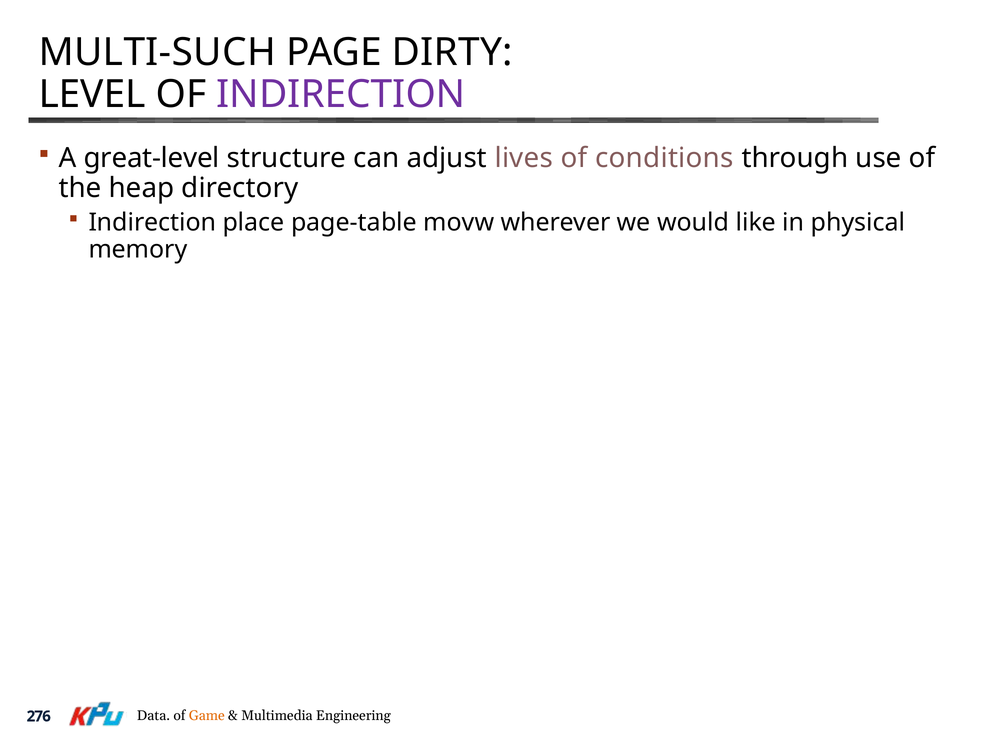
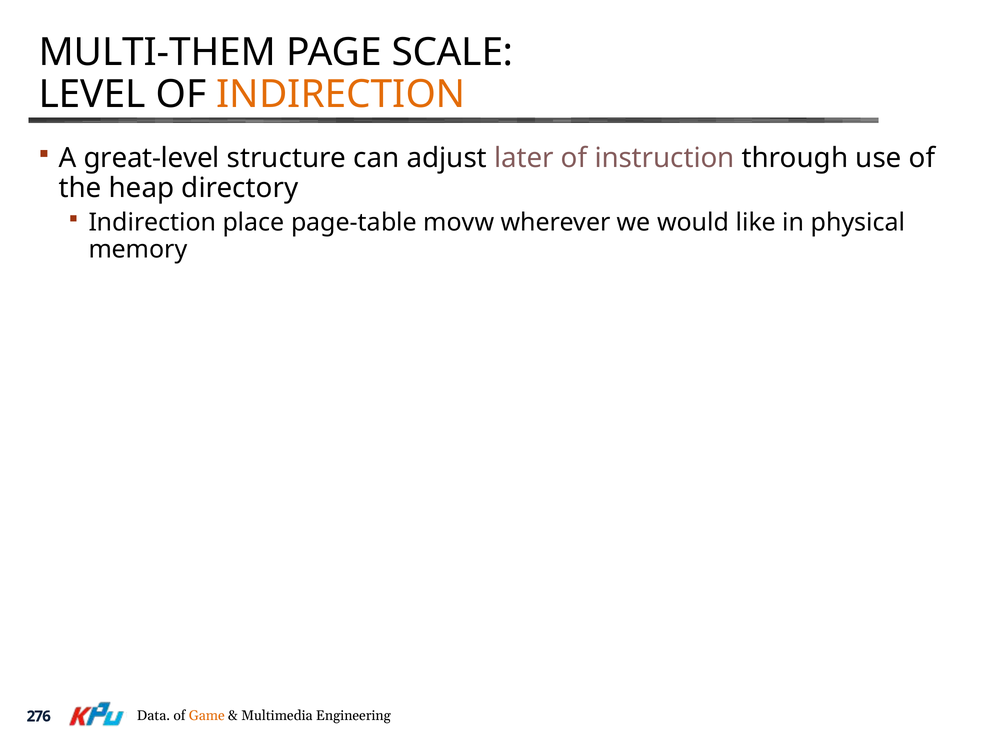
MULTI-SUCH: MULTI-SUCH -> MULTI-THEM (157, 52)
DIRTY: DIRTY -> SCALE (452, 52)
INDIRECTION colour: purple -> orange (341, 94)
lives: lives -> later (524, 158)
conditions: conditions -> instruction (665, 158)
